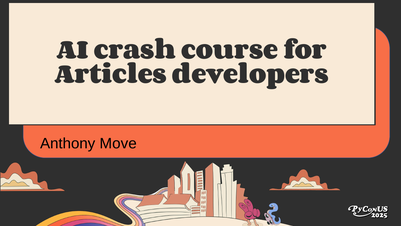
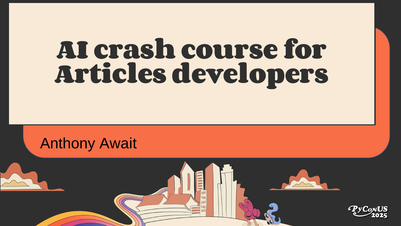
Move: Move -> Await (118, 143)
